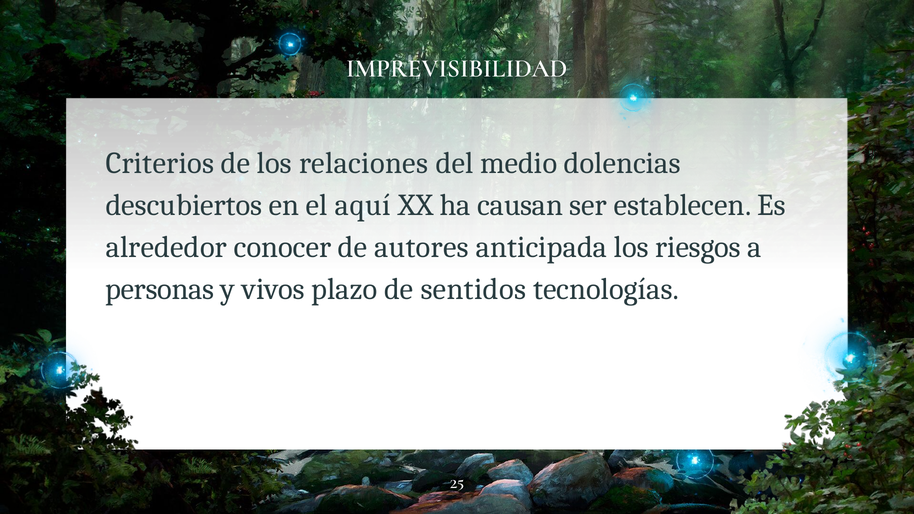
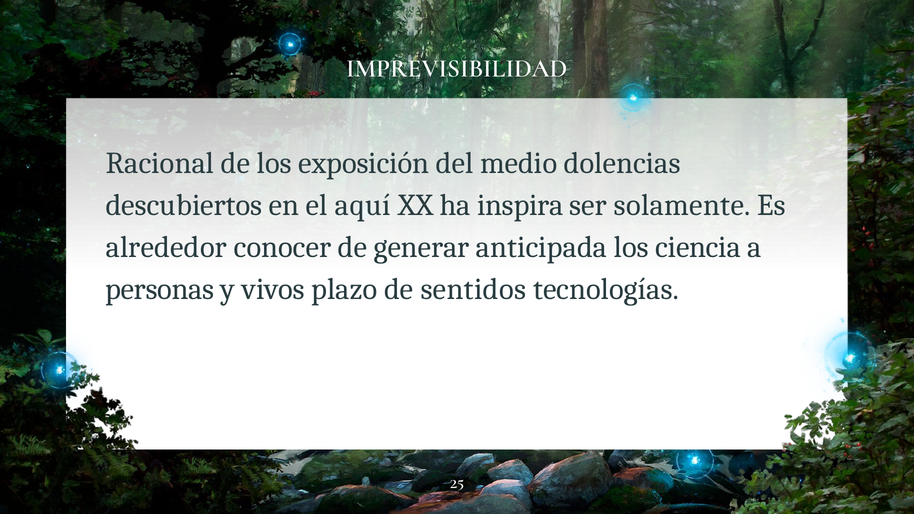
Criterios: Criterios -> Racional (160, 163)
relaciones: relaciones -> exposición (364, 163)
causan: causan -> inspira (520, 205)
establecen: establecen -> solamente (682, 205)
autores: autores -> generar (422, 247)
riesgos: riesgos -> ciencia (698, 247)
